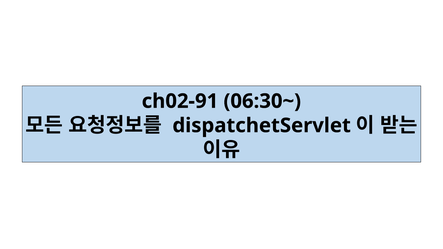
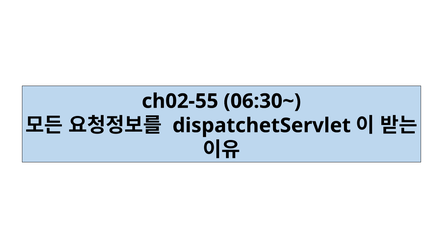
ch02-91: ch02-91 -> ch02-55 (180, 101)
